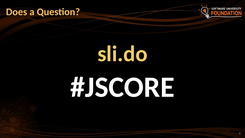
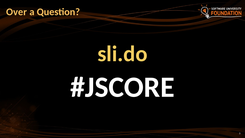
Does: Does -> Over (17, 12)
